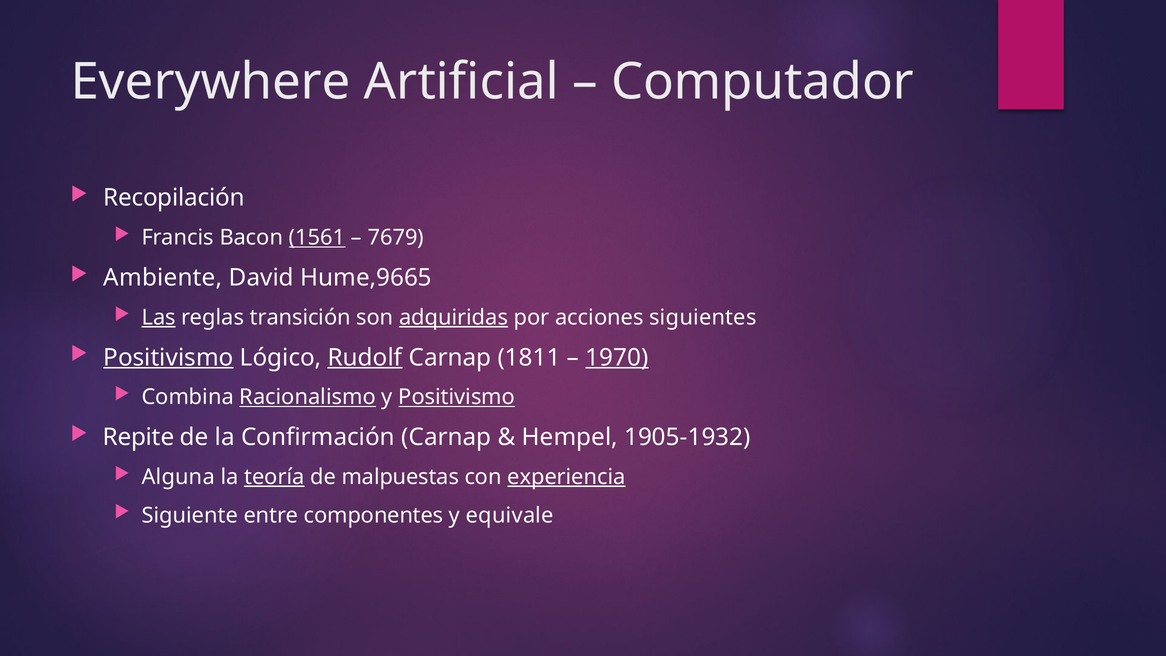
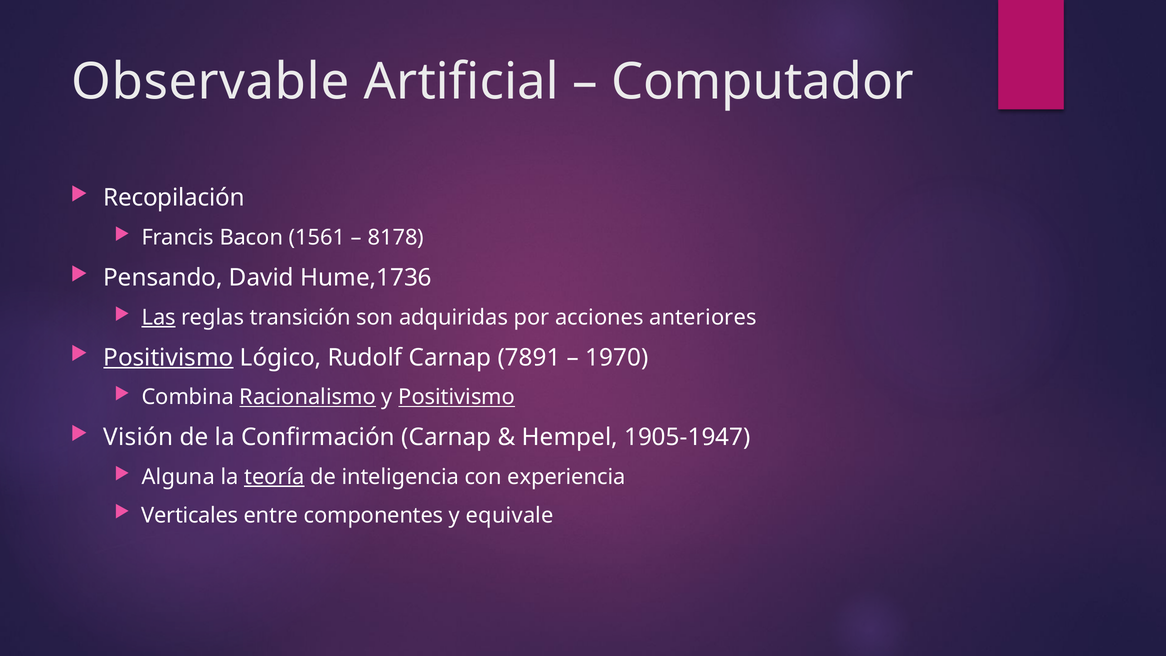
Everywhere: Everywhere -> Observable (210, 82)
1561 underline: present -> none (317, 238)
7679: 7679 -> 8178 (396, 238)
Ambiente: Ambiente -> Pensando (163, 278)
Hume,9665: Hume,9665 -> Hume,1736 (366, 278)
adquiridas underline: present -> none (454, 317)
siguientes: siguientes -> anteriores (703, 317)
Rudolf underline: present -> none (365, 357)
1811: 1811 -> 7891 (529, 357)
1970 underline: present -> none (617, 357)
Repite: Repite -> Visión (138, 437)
1905-1932: 1905-1932 -> 1905-1947 (687, 437)
malpuestas: malpuestas -> inteligencia (400, 477)
experiencia underline: present -> none (566, 477)
Siguiente: Siguiente -> Verticales (190, 515)
